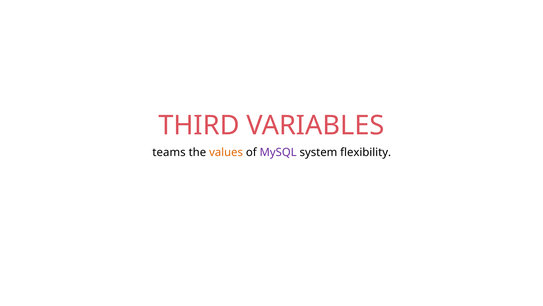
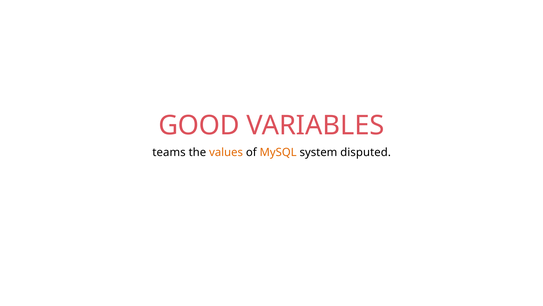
THIRD: THIRD -> GOOD (199, 125)
MySQL colour: purple -> orange (278, 152)
flexibility: flexibility -> disputed (366, 152)
